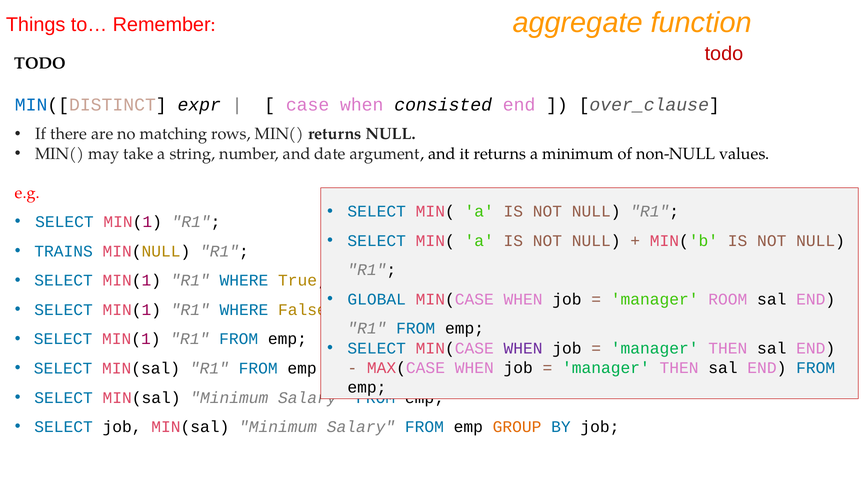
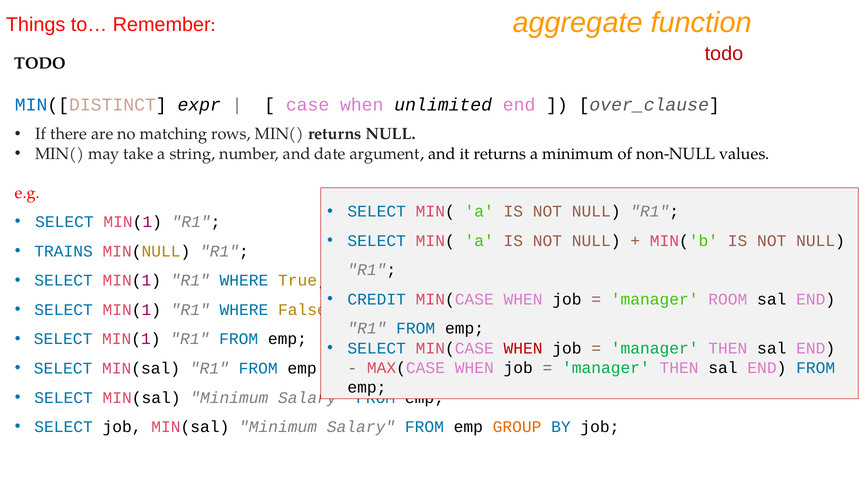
consisted: consisted -> unlimited (443, 105)
GLOBAL: GLOBAL -> CREDIT (377, 299)
WHEN colour: purple -> red (523, 348)
